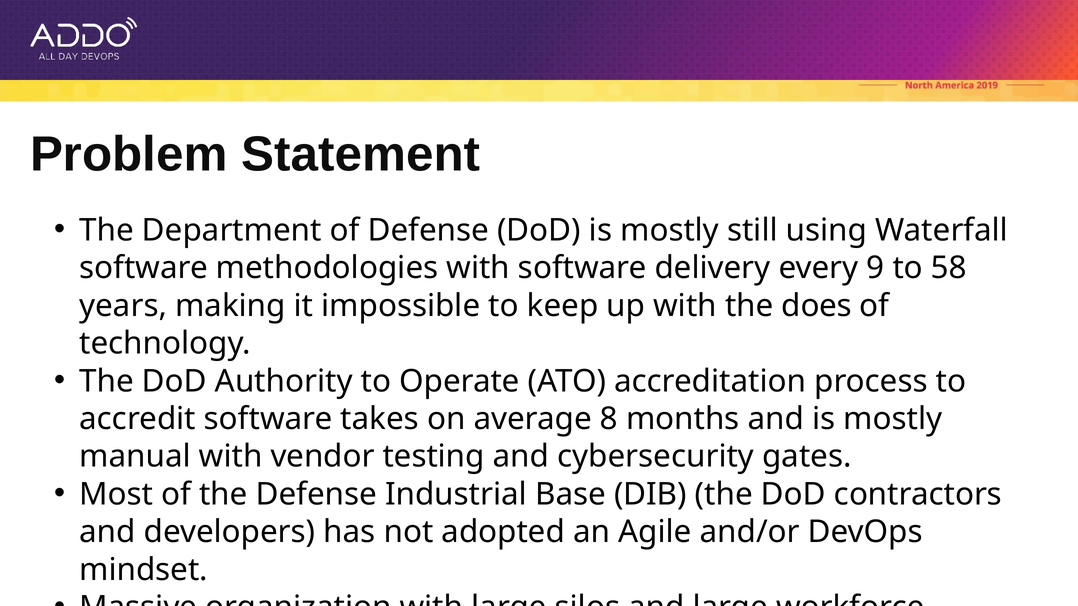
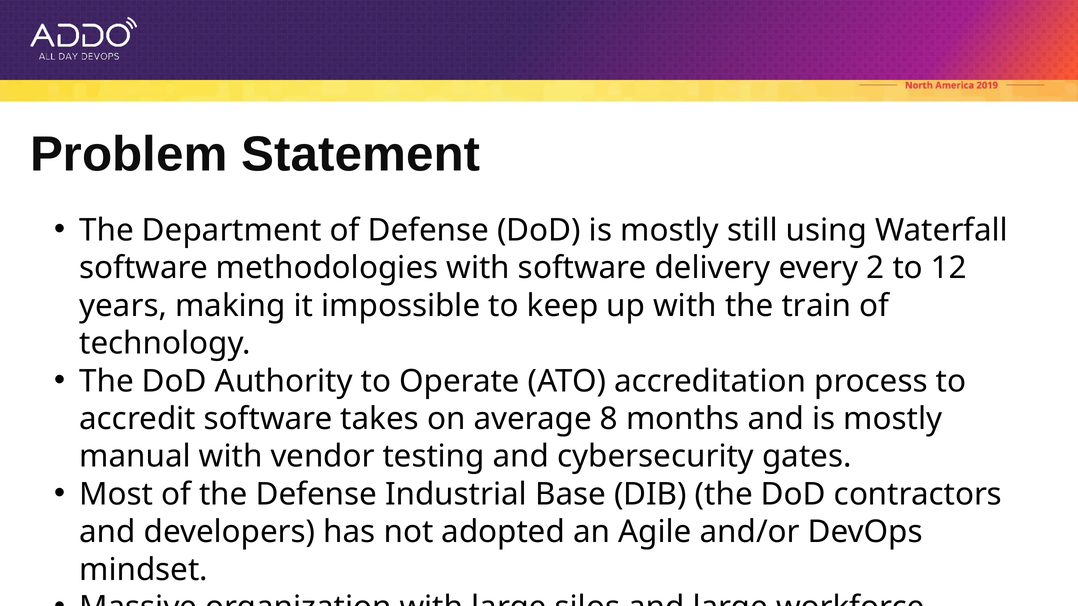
9: 9 -> 2 (875, 268)
58: 58 -> 12 (949, 268)
does: does -> train (816, 306)
